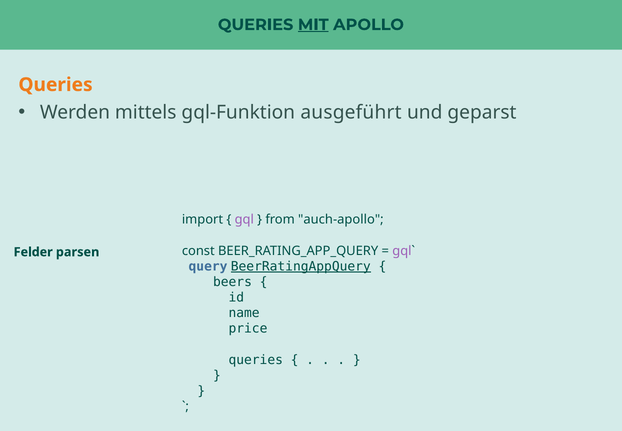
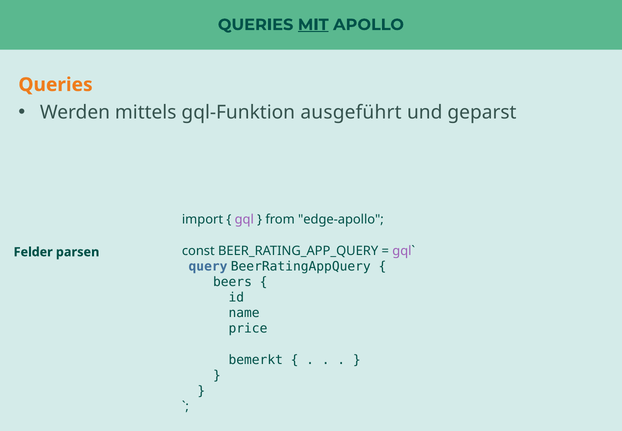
auch-apollo: auch-apollo -> edge-apollo (341, 219)
BeerRatingAppQuery underline: present -> none (301, 266)
queries: queries -> bemerkt (256, 359)
